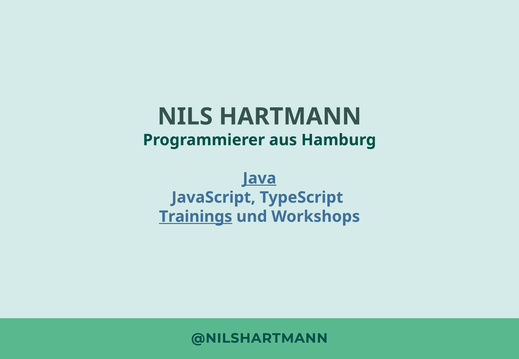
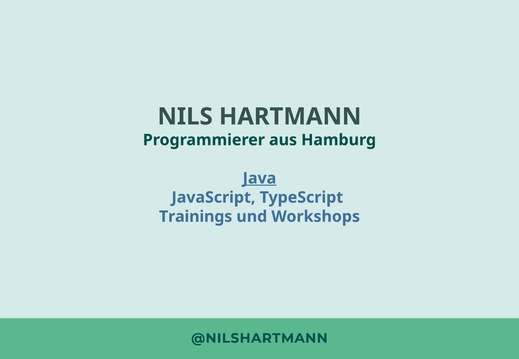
Trainings underline: present -> none (196, 217)
